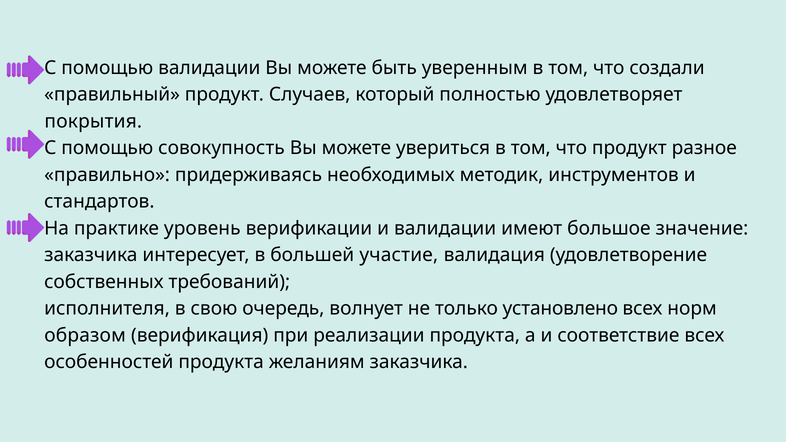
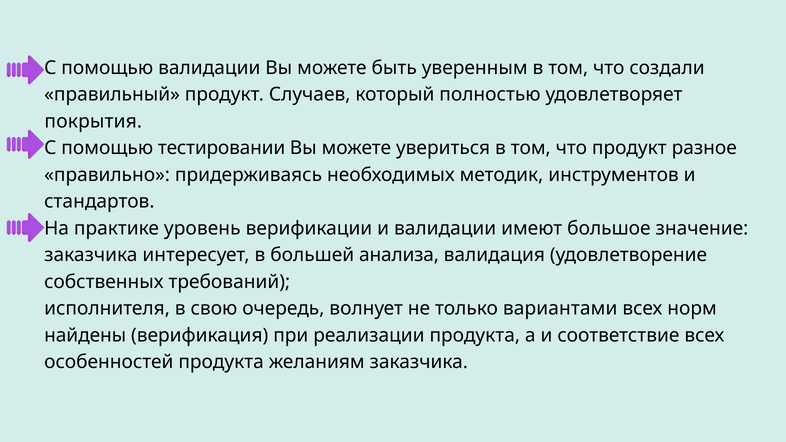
совокупность: совокупность -> тестировании (222, 148)
участие: участие -> анализа (399, 255)
установлено: установлено -> вариантами (560, 309)
образом: образом -> найдены (85, 335)
